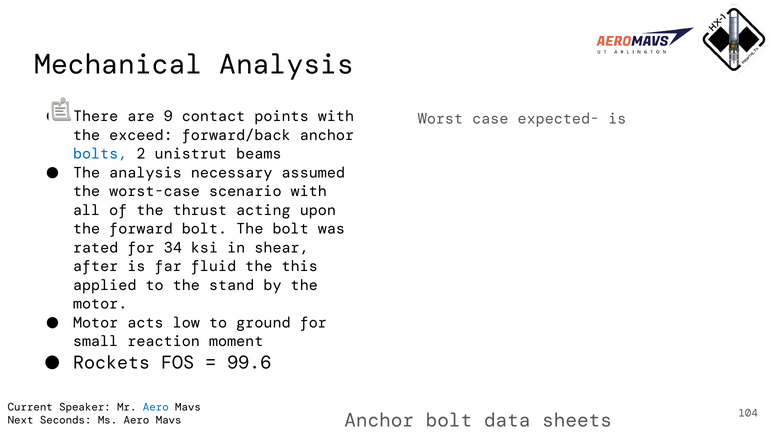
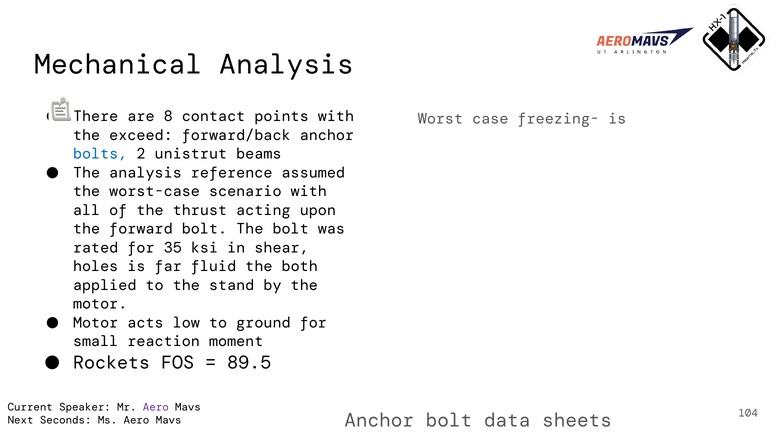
9: 9 -> 8 (168, 116)
expected-: expected- -> freezing- (558, 118)
necessary: necessary -> reference (232, 172)
34: 34 -> 35 (173, 247)
after: after -> holes (96, 266)
this: this -> both (300, 266)
99.6: 99.6 -> 89.5 (249, 362)
Aero colour: blue -> purple (156, 407)
